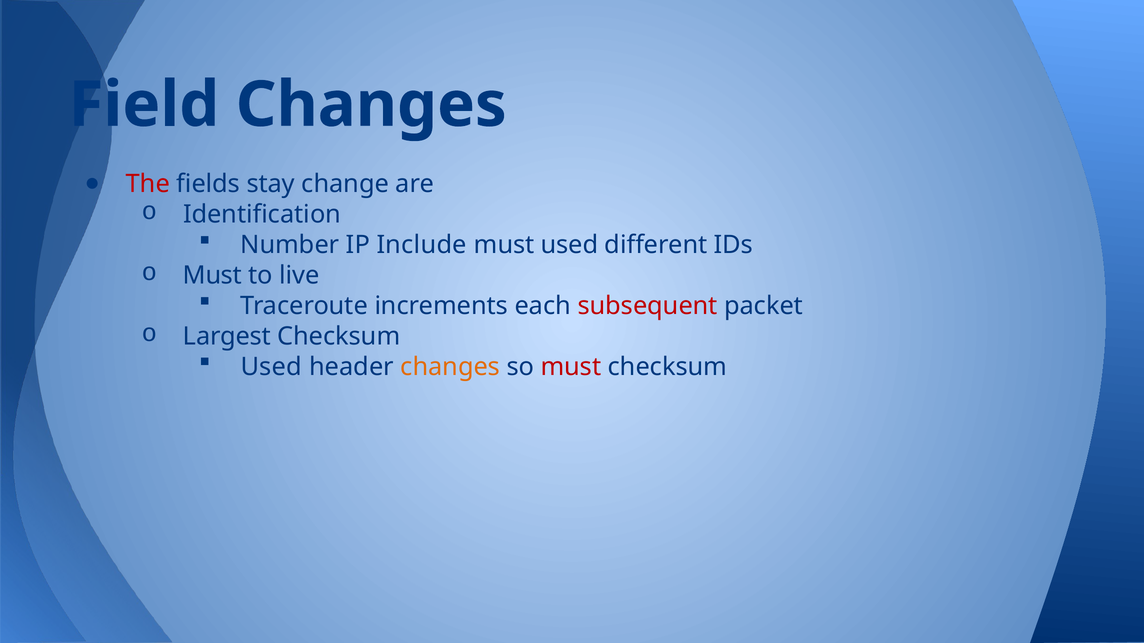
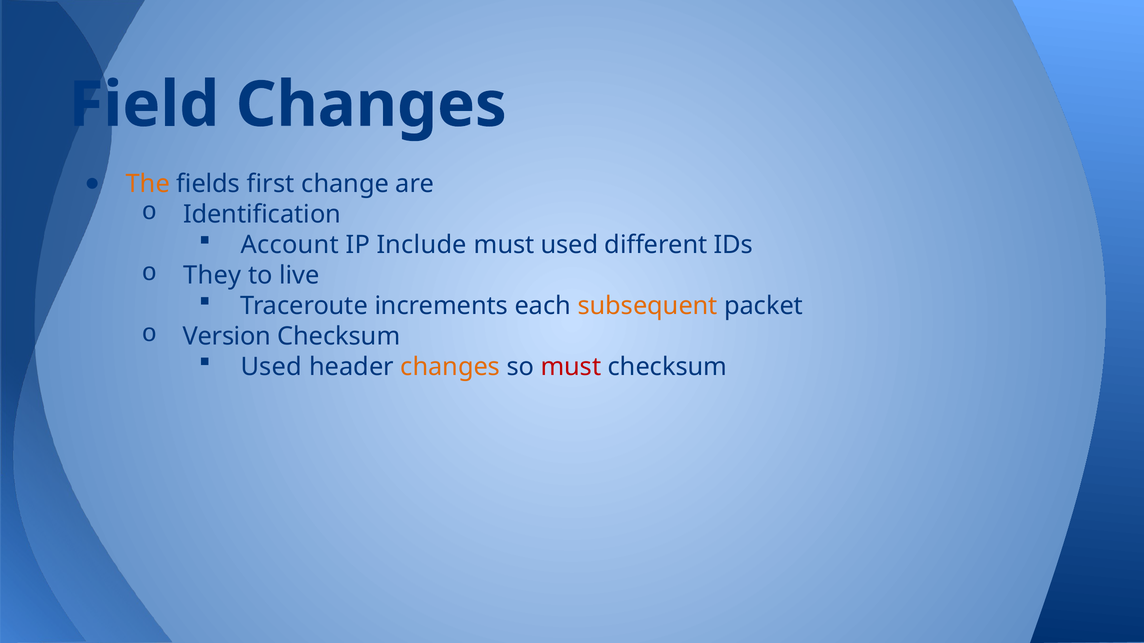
The colour: red -> orange (148, 184)
stay: stay -> first (271, 184)
Number: Number -> Account (290, 245)
Must: Must -> They (212, 276)
subsequent colour: red -> orange (648, 306)
Largest: Largest -> Version (227, 337)
